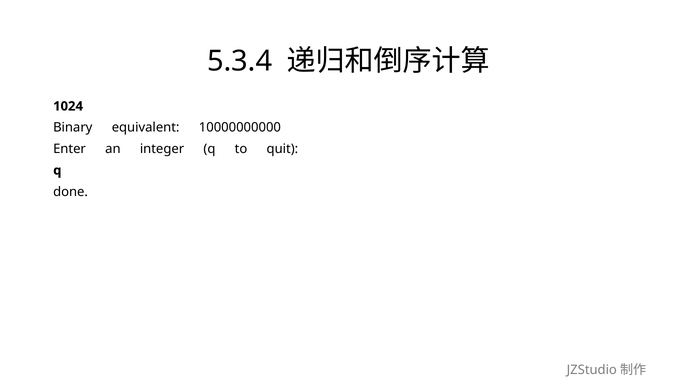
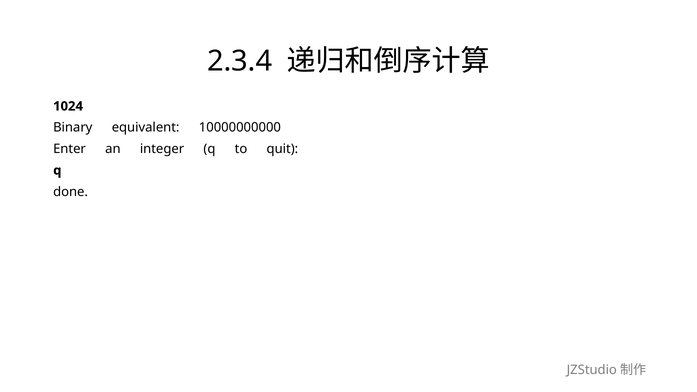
5.3.4: 5.3.4 -> 2.3.4 (240, 61)
